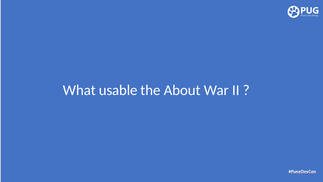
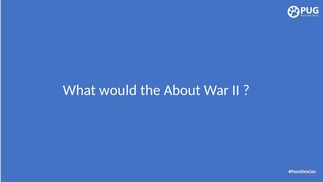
usable: usable -> would (118, 90)
